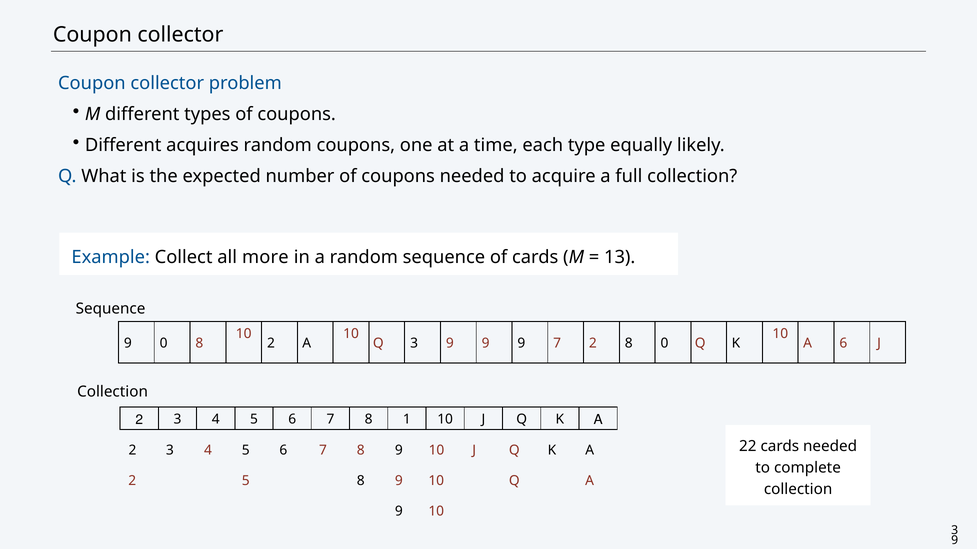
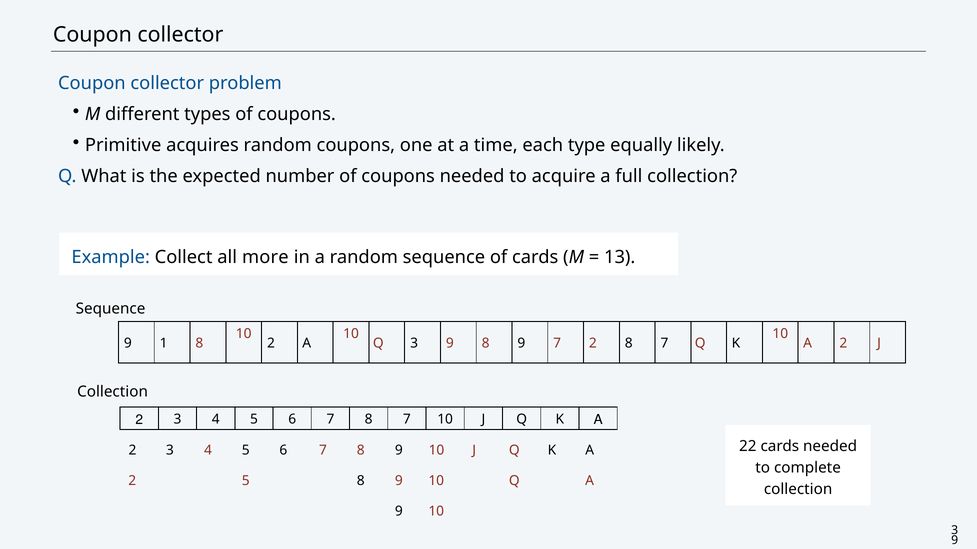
Different: Different -> Primitive (123, 145)
0: 0 -> 1 (164, 344)
9: 9 -> 8 (486, 344)
0: 0 -> 7 (664, 344)
6: 6 -> 2 (843, 344)
8 1: 1 -> 7 (407, 420)
